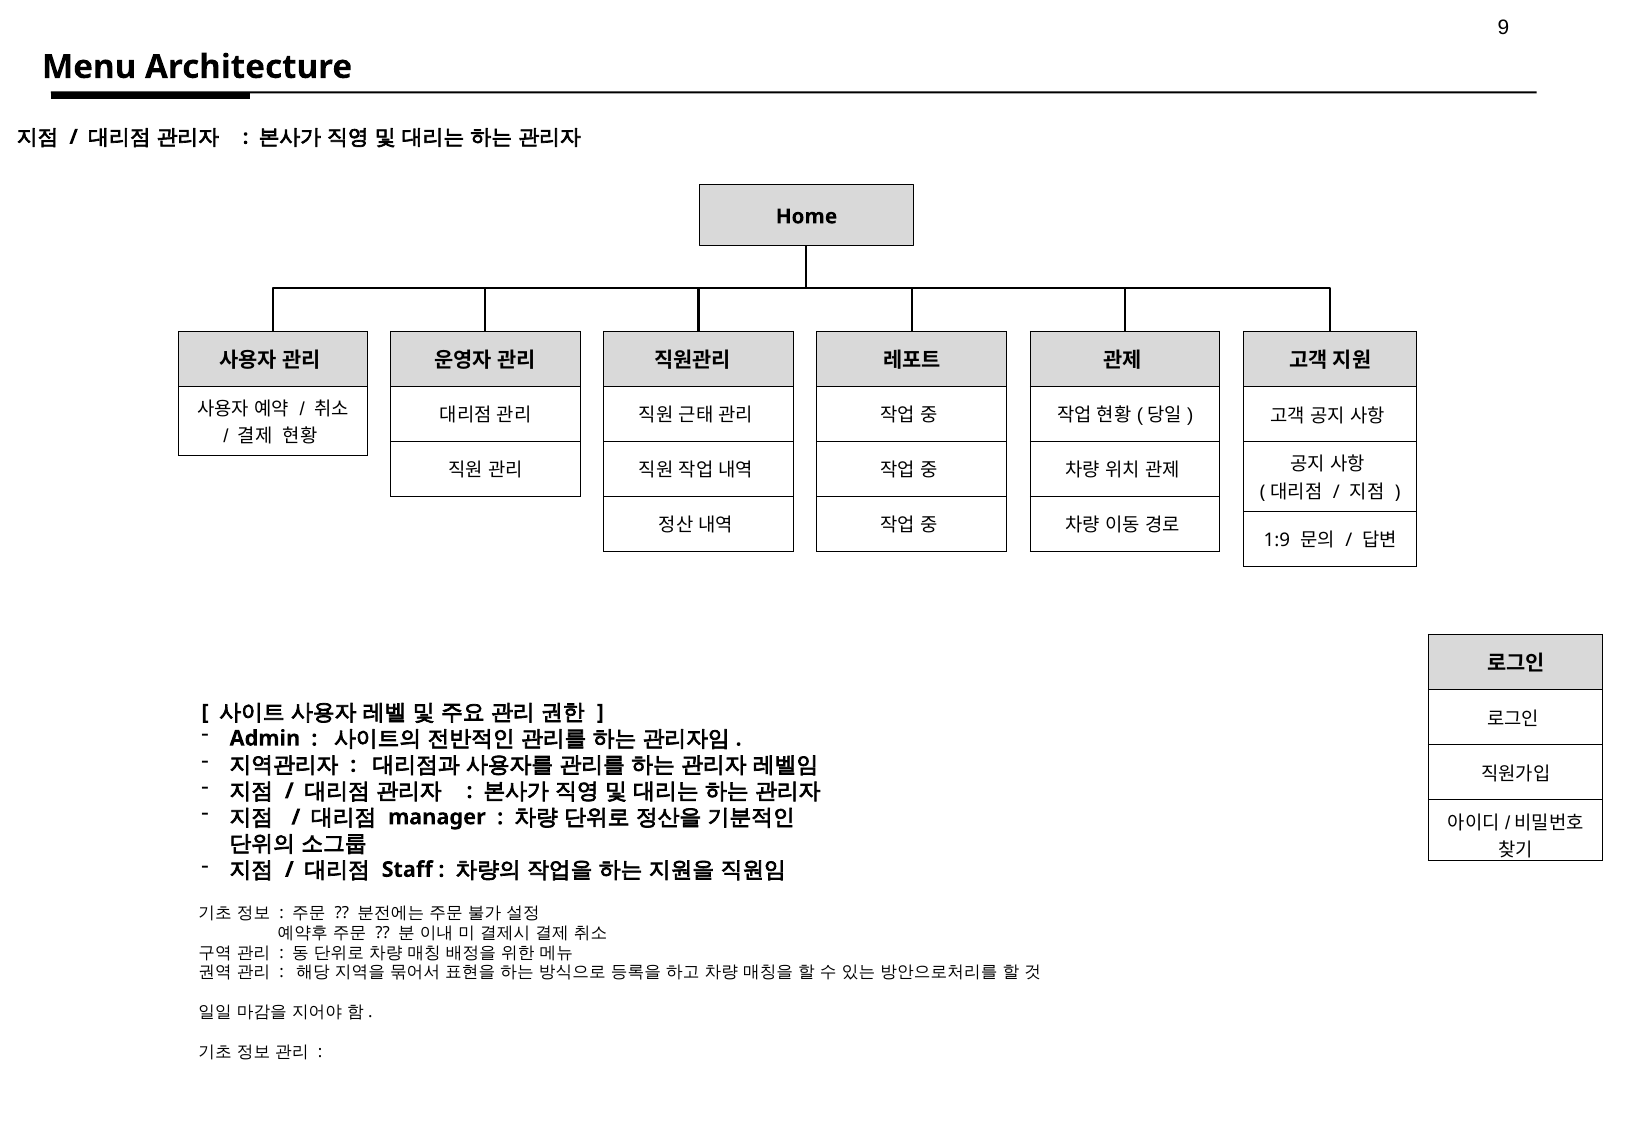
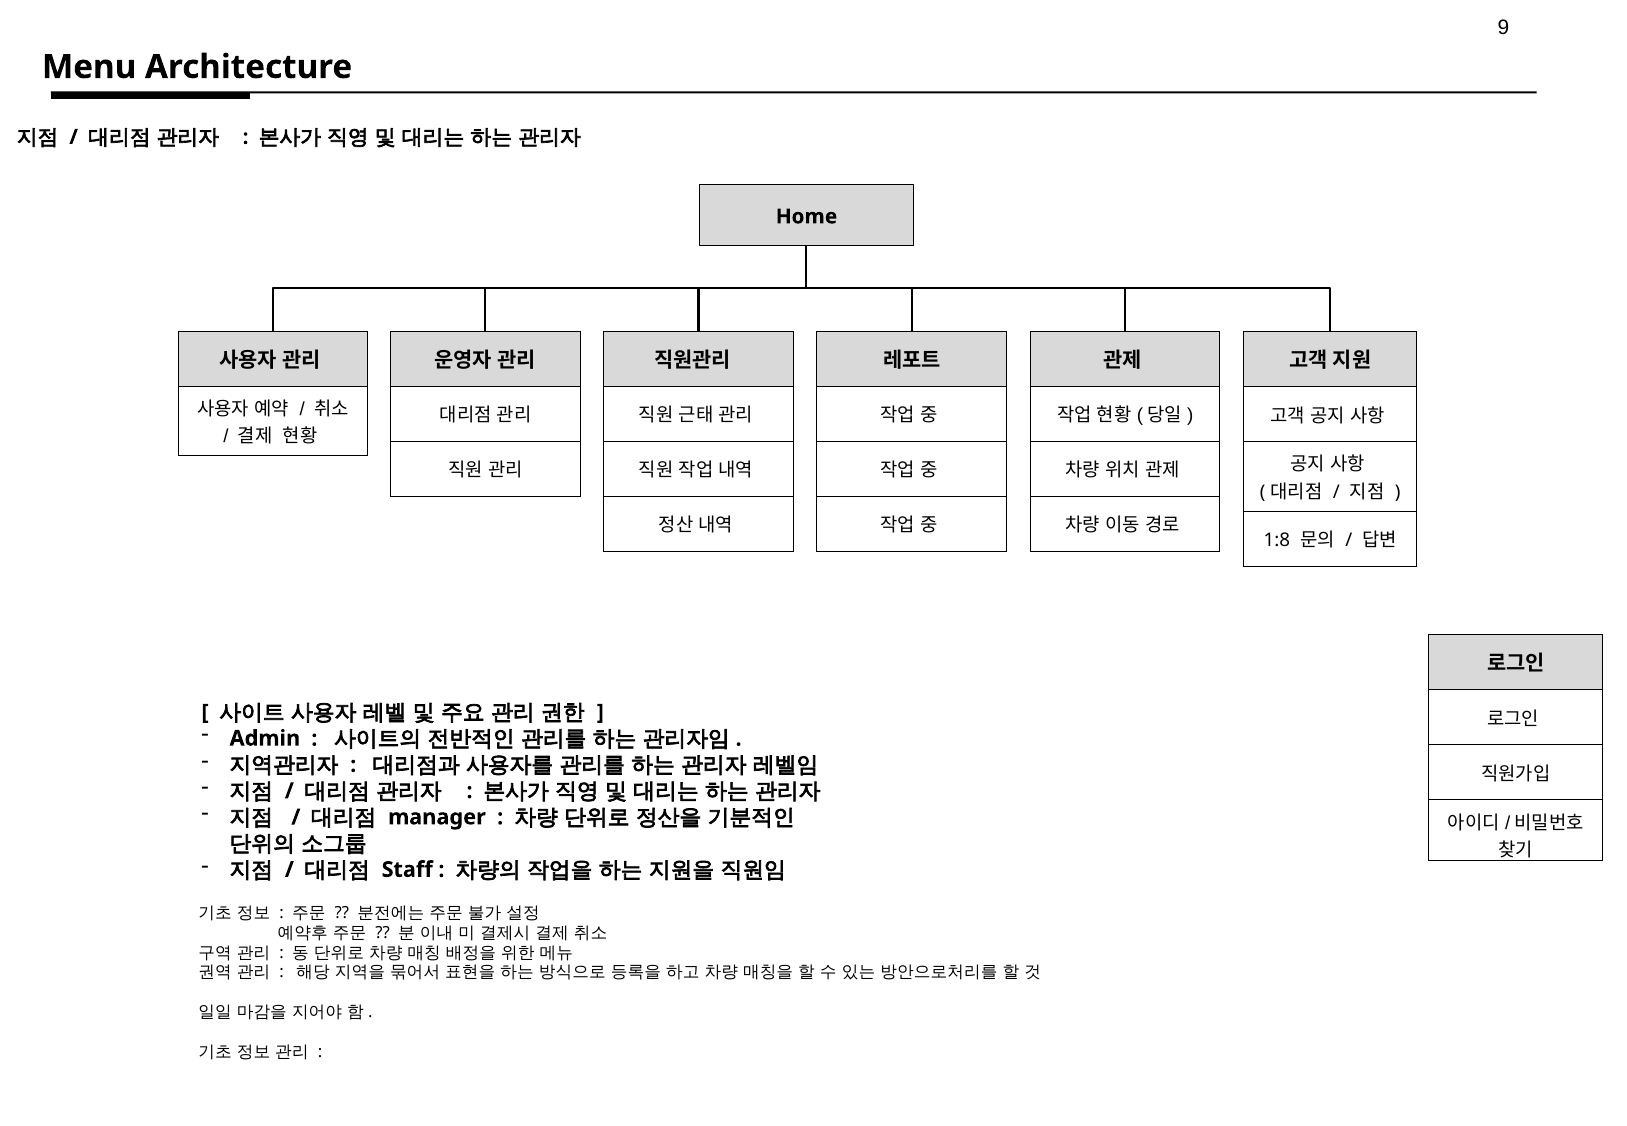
1:9: 1:9 -> 1:8 (1277, 541)
